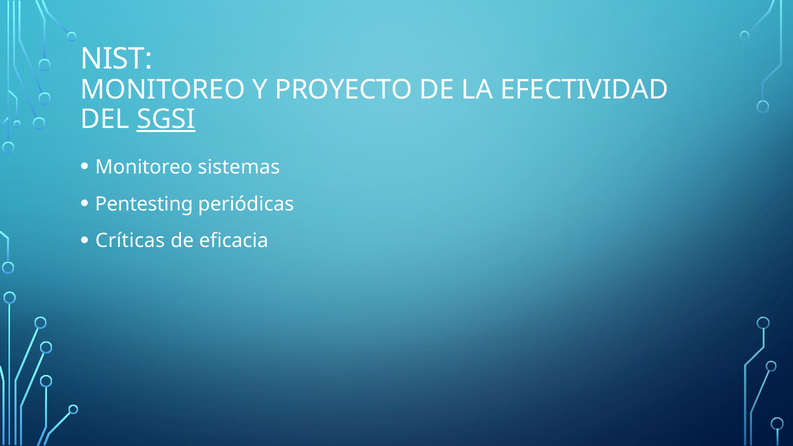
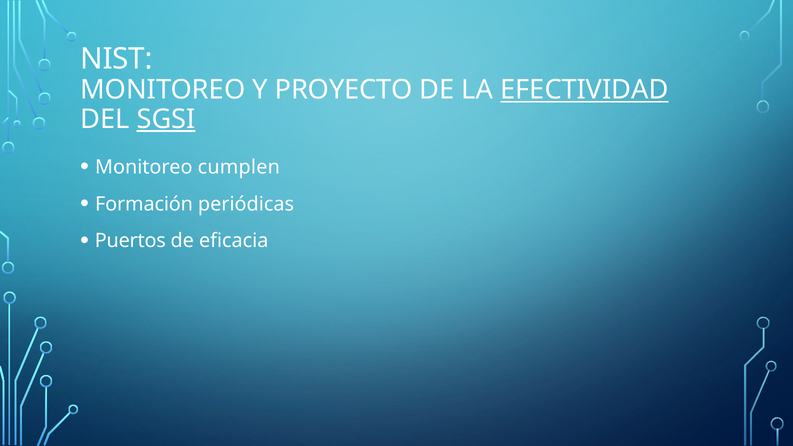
EFECTIVIDAD underline: none -> present (584, 90)
sistemas: sistemas -> cumplen (239, 167)
Pentesting: Pentesting -> Formación (144, 204)
Críticas: Críticas -> Puertos (130, 241)
